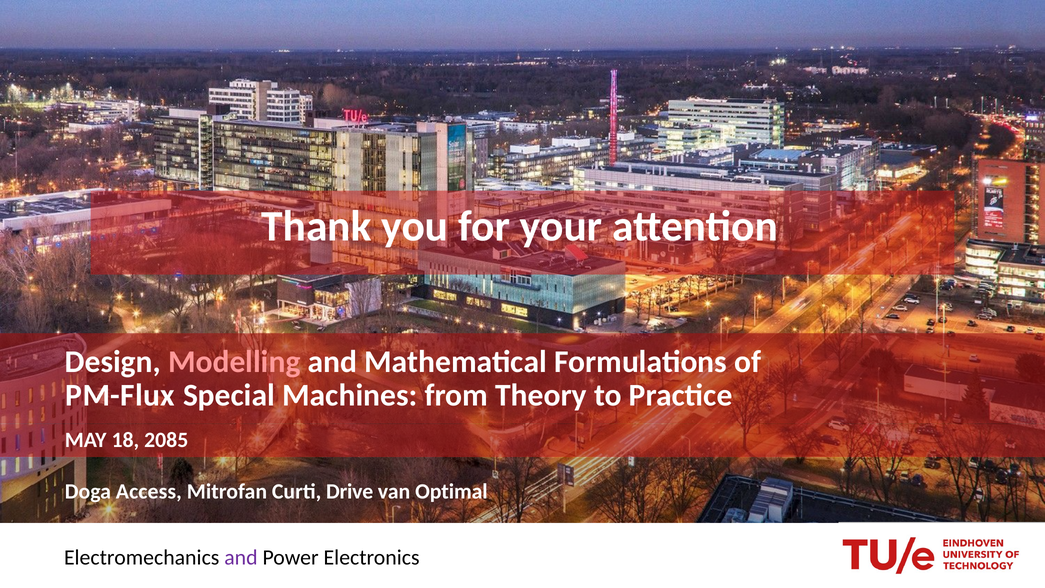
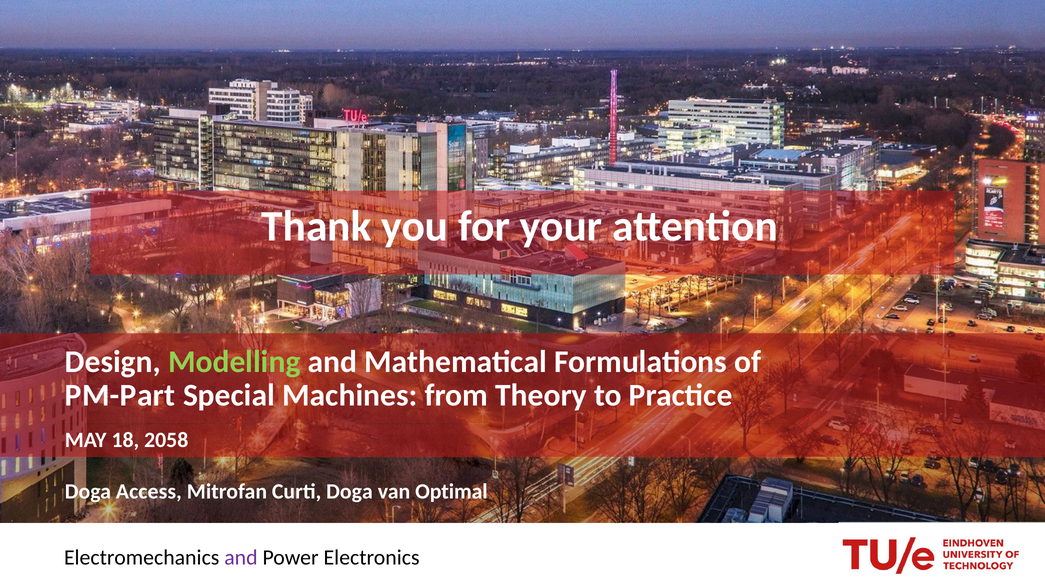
Modelling colour: pink -> light green (234, 362)
PM-Flux: PM-Flux -> PM-Part (120, 395)
2085: 2085 -> 2058 (166, 440)
Curti Drive: Drive -> Doga (350, 491)
